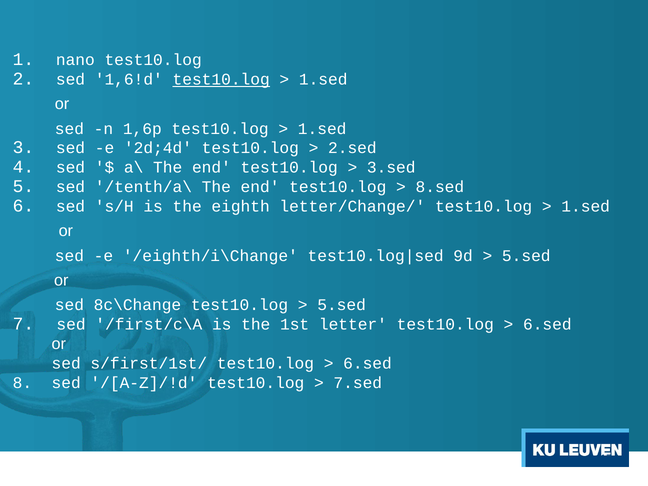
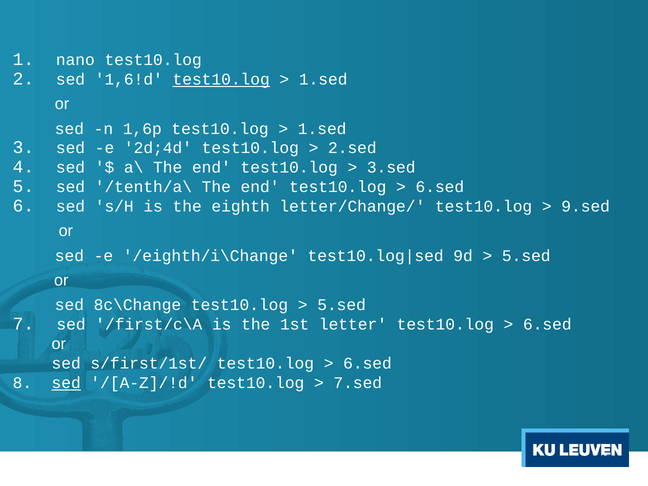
8.sed: 8.sed -> 6.sed (440, 187)
1.sed: 1.sed -> 9.sed (586, 206)
sed underline: none -> present (66, 383)
